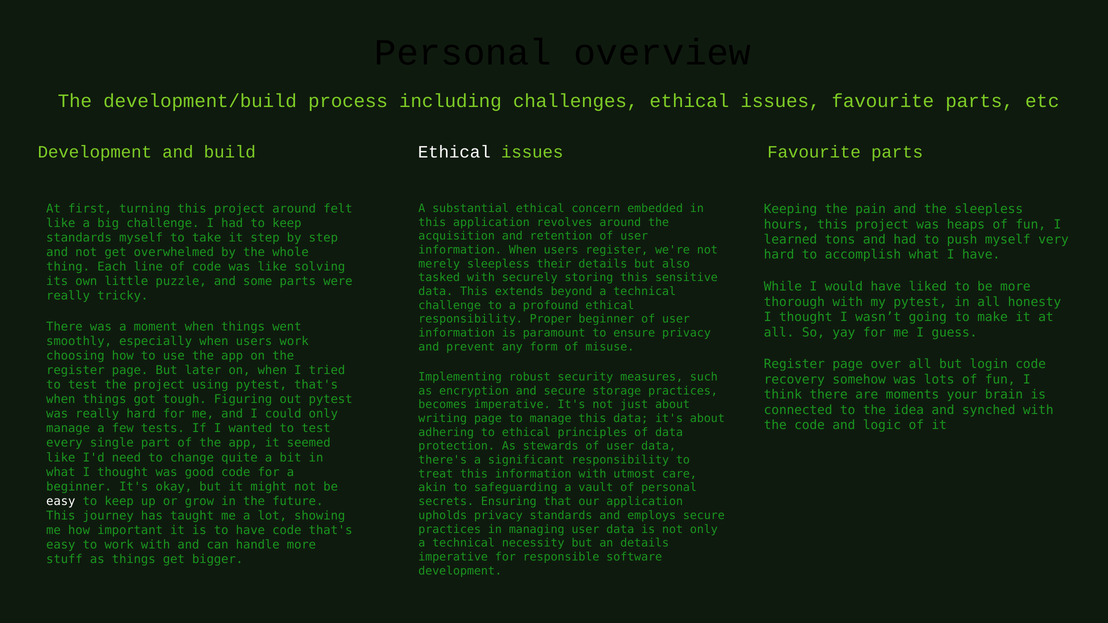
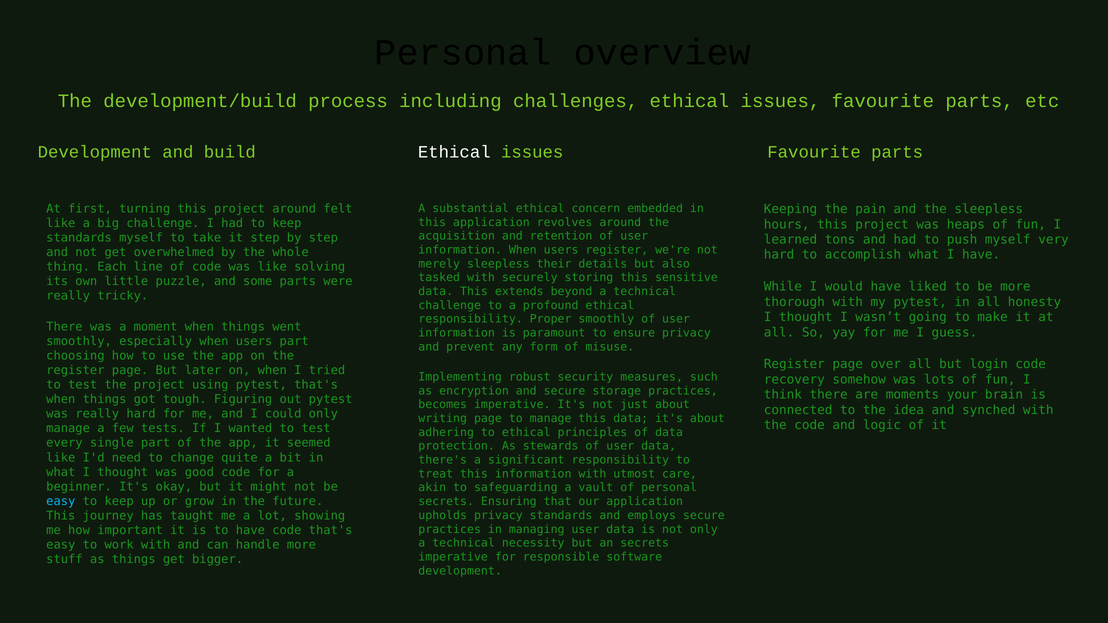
Proper beginner: beginner -> smoothly (606, 319)
users work: work -> part (294, 341)
easy colour: white -> light blue (61, 501)
an details: details -> secrets (645, 543)
